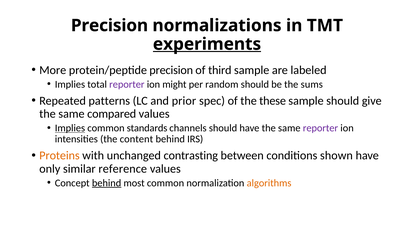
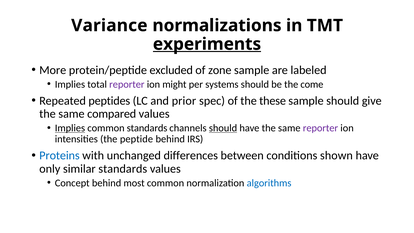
Precision: Precision -> Variance (109, 25)
protein/peptide precision: precision -> excluded (171, 70)
third: third -> zone (220, 70)
random: random -> systems (222, 84)
sums: sums -> come (312, 84)
patterns: patterns -> peptides (109, 101)
should underline: none -> present (223, 128)
content: content -> peptide (136, 139)
Proteins colour: orange -> blue (60, 156)
contrasting: contrasting -> differences (191, 156)
similar reference: reference -> standards (123, 169)
behind underline: present -> none (107, 183)
algorithms colour: orange -> blue (269, 183)
